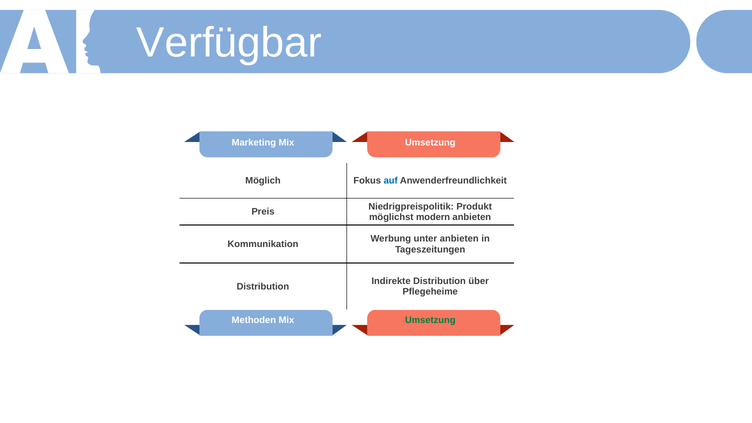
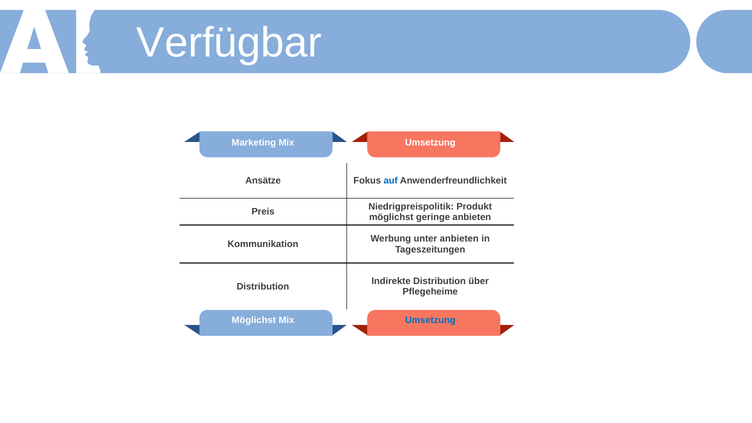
Möglich: Möglich -> Ansätze (263, 181)
modern: modern -> geringe (433, 217)
Methoden: Methoden -> Möglichst (254, 320)
Umsetzung colour: green -> blue (430, 320)
